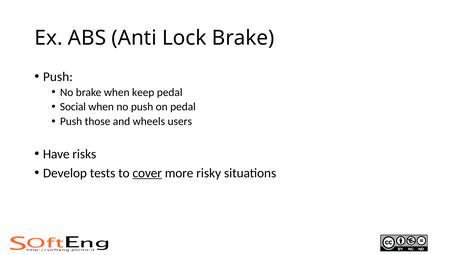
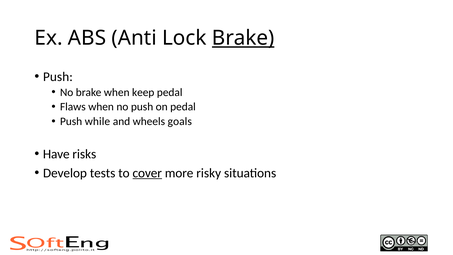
Brake underline: none -> present (243, 38)
Social: Social -> Flaws (73, 107)
those: those -> while (97, 121)
users: users -> goals (180, 121)
